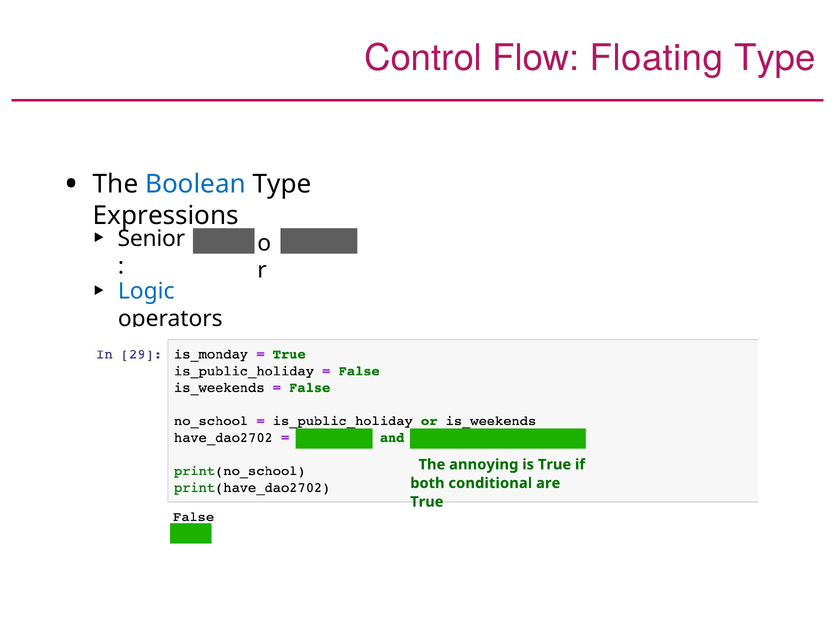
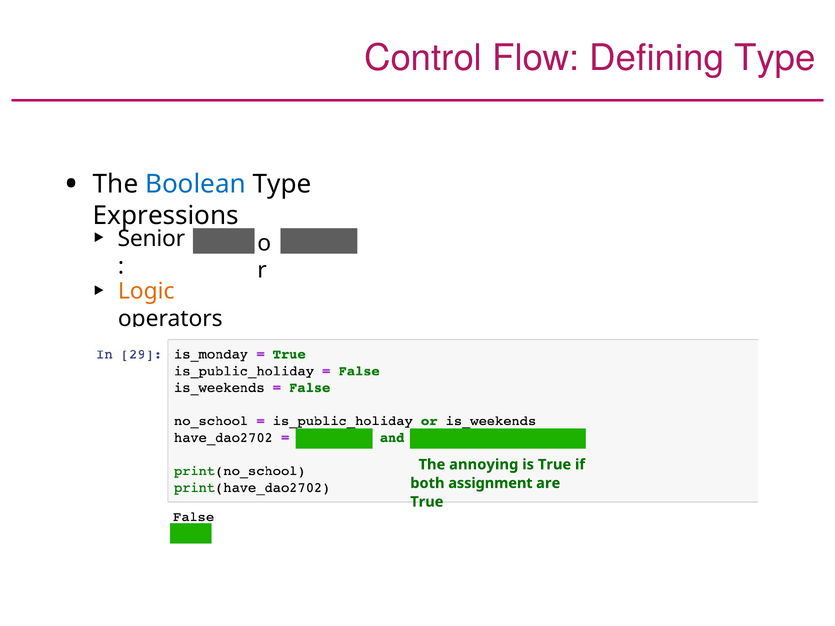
Floating: Floating -> Defining (657, 58)
Logic colour: blue -> orange (146, 291)
conditional: conditional -> assignment (490, 483)
